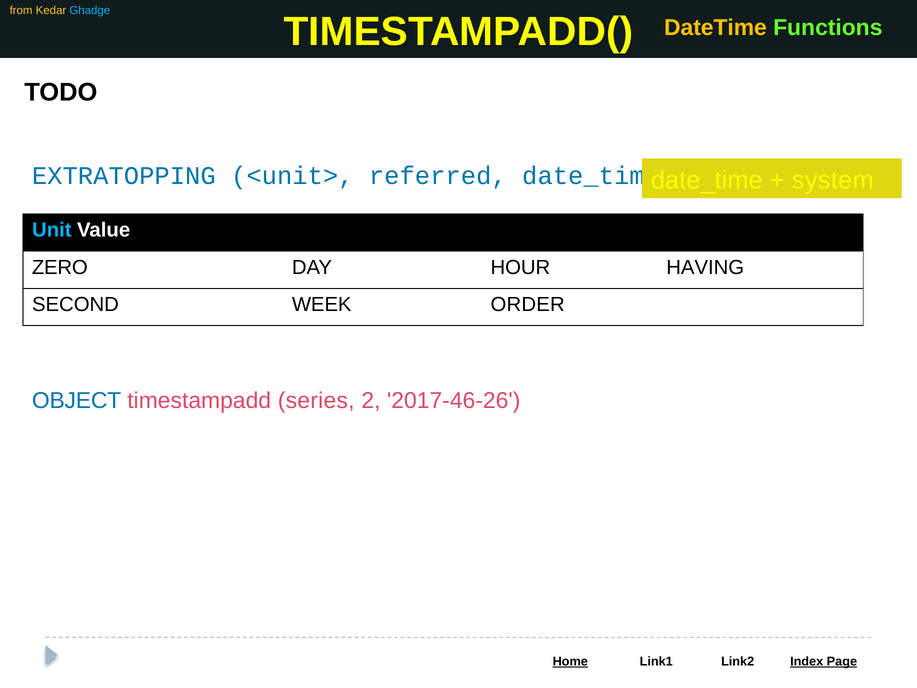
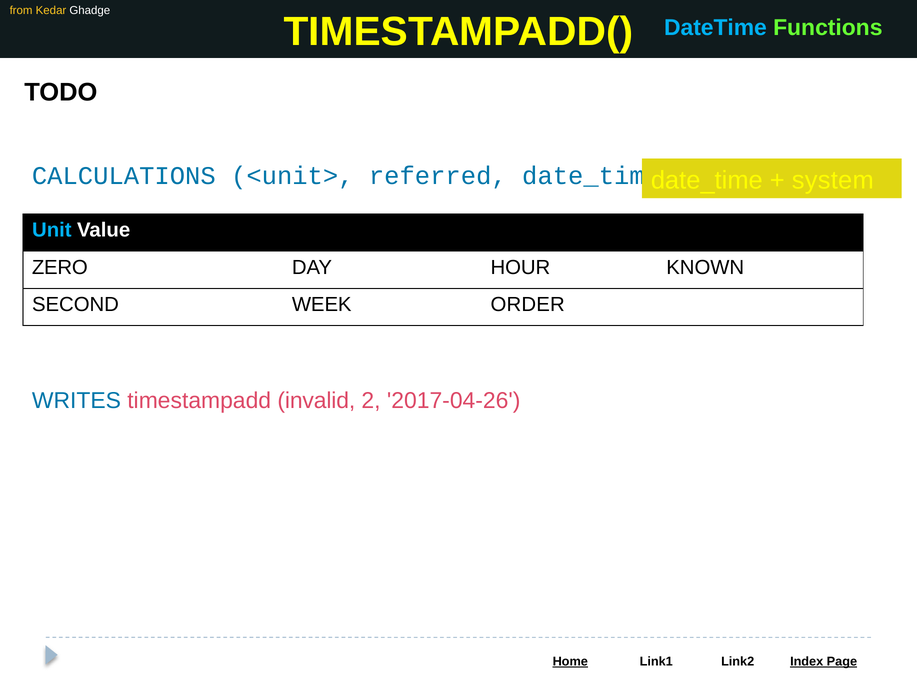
Ghadge colour: light blue -> white (90, 10)
DateTime colour: yellow -> light blue (715, 27)
EXTRATOPPING: EXTRATOPPING -> CALCULATIONS (124, 176)
HAVING: HAVING -> KNOWN (705, 267)
OBJECT: OBJECT -> WRITES (76, 400)
series: series -> invalid (316, 400)
2017-46-26: 2017-46-26 -> 2017-04-26 (454, 400)
